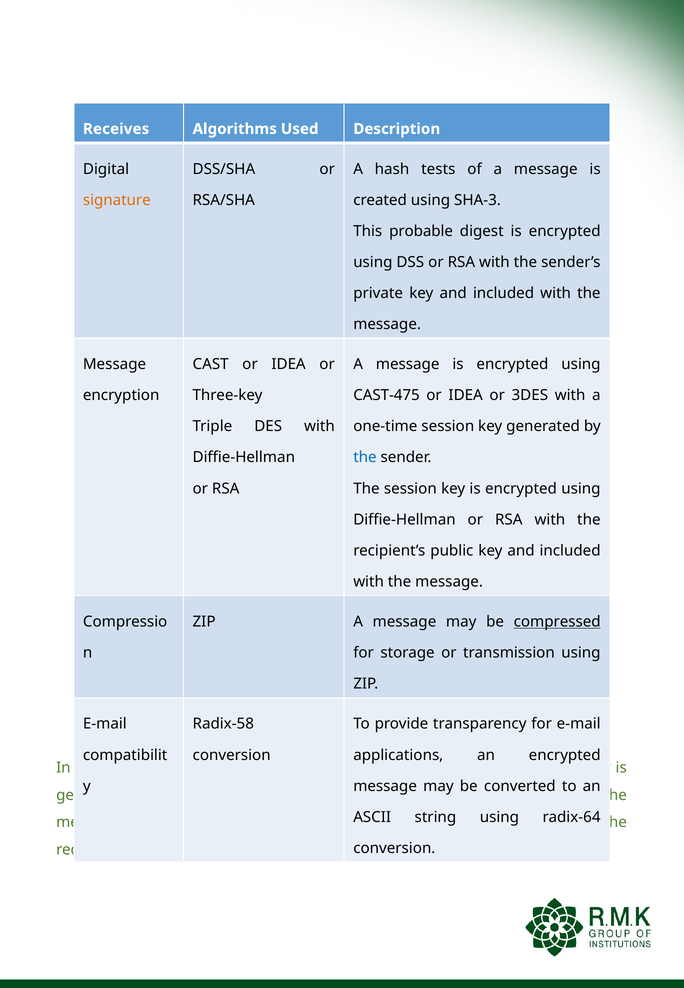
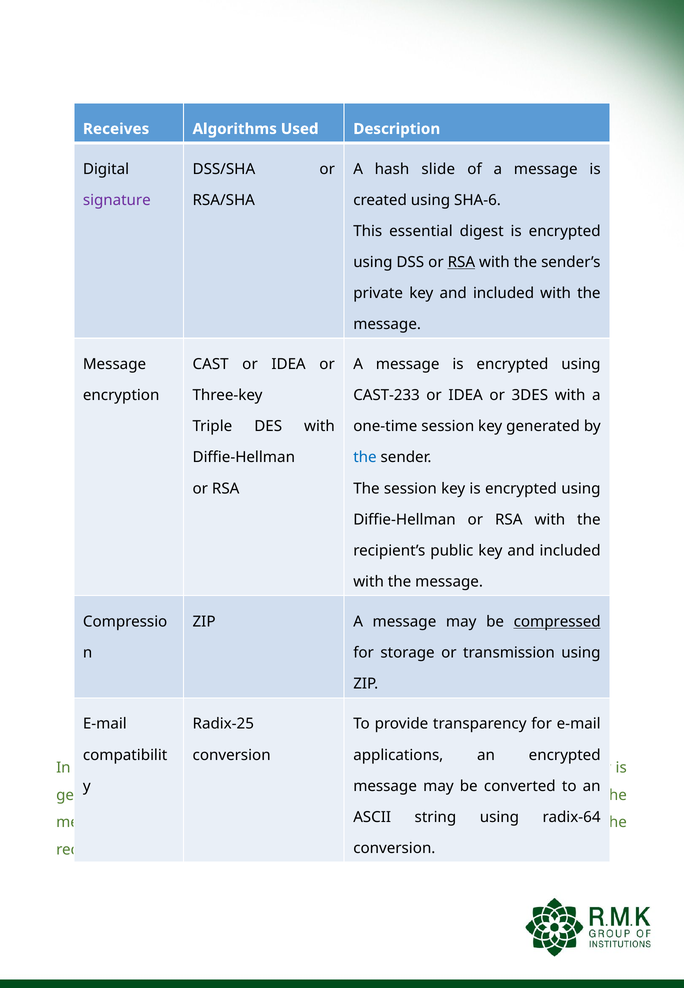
tests: tests -> slide (438, 169)
signature colour: orange -> purple (117, 200)
SHA-3: SHA-3 -> SHA-6 (477, 200)
probable: probable -> essential (421, 231)
RSA underline: none -> present (461, 262)
CAST-475: CAST-475 -> CAST-233 (387, 395)
Radix-58: Radix-58 -> Radix-25 (223, 724)
